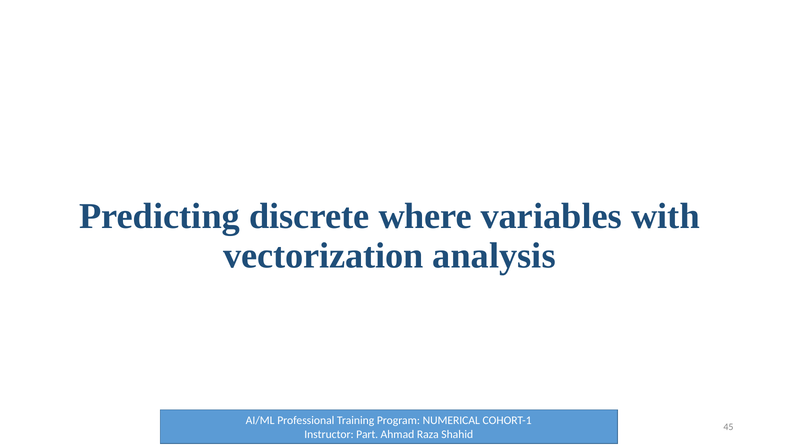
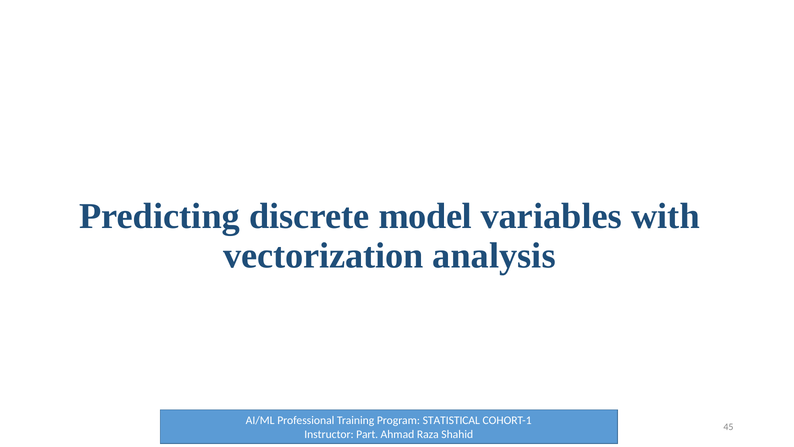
where: where -> model (425, 216)
NUMERICAL: NUMERICAL -> STATISTICAL (451, 420)
